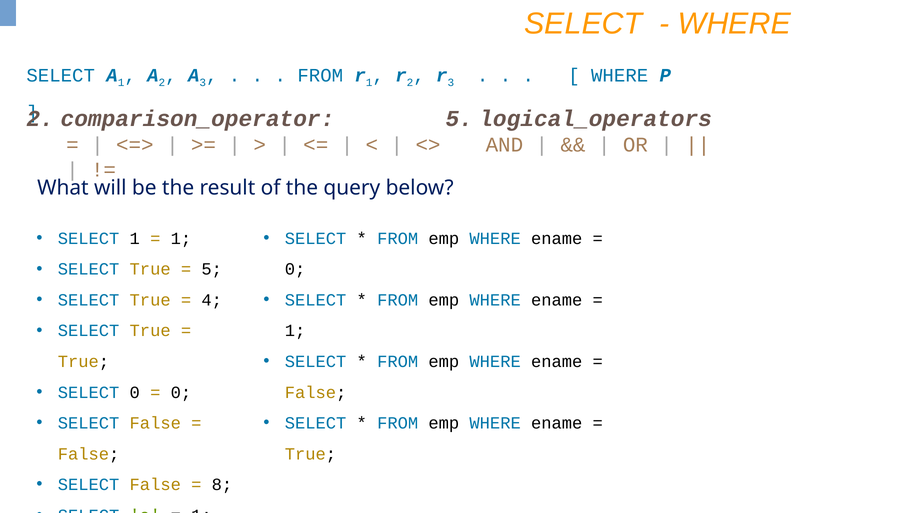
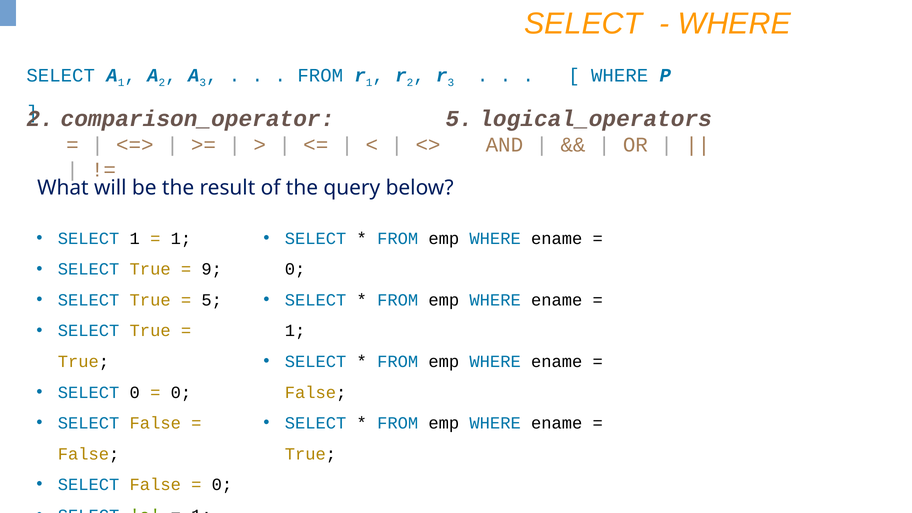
5: 5 -> 9 (212, 269)
4: 4 -> 5 (212, 300)
8: 8 -> 0 (222, 485)
